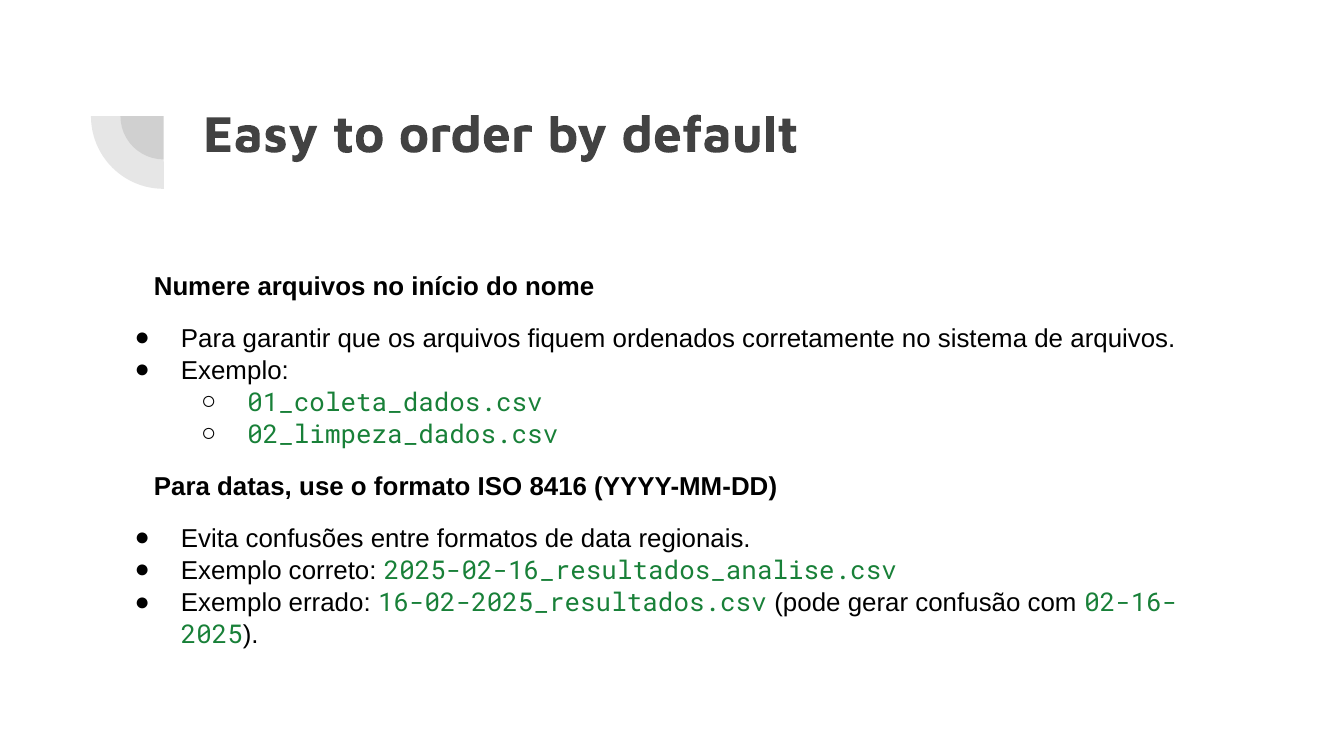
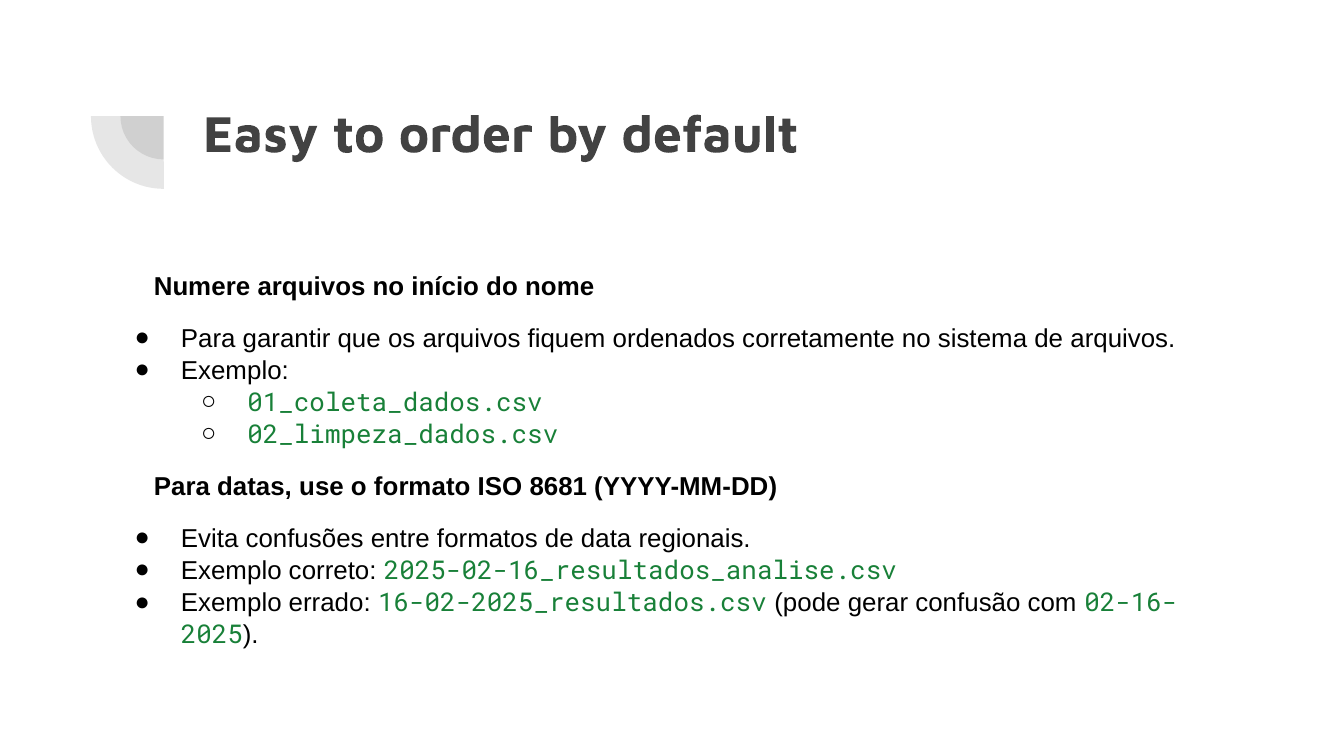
8416: 8416 -> 8681 (558, 487)
